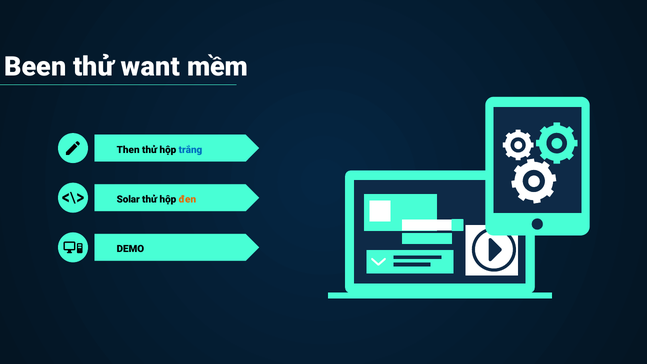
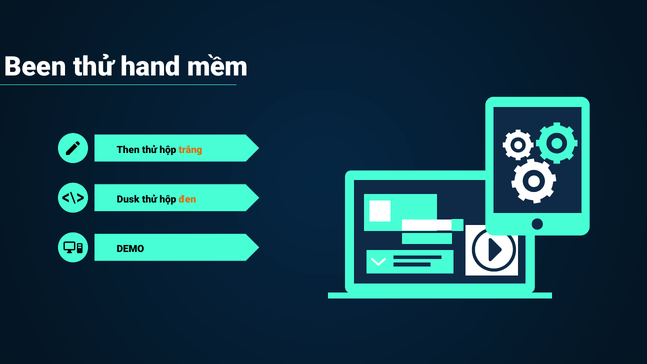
want: want -> hand (150, 67)
trắng colour: blue -> orange (190, 150)
Solar: Solar -> Dusk (128, 199)
